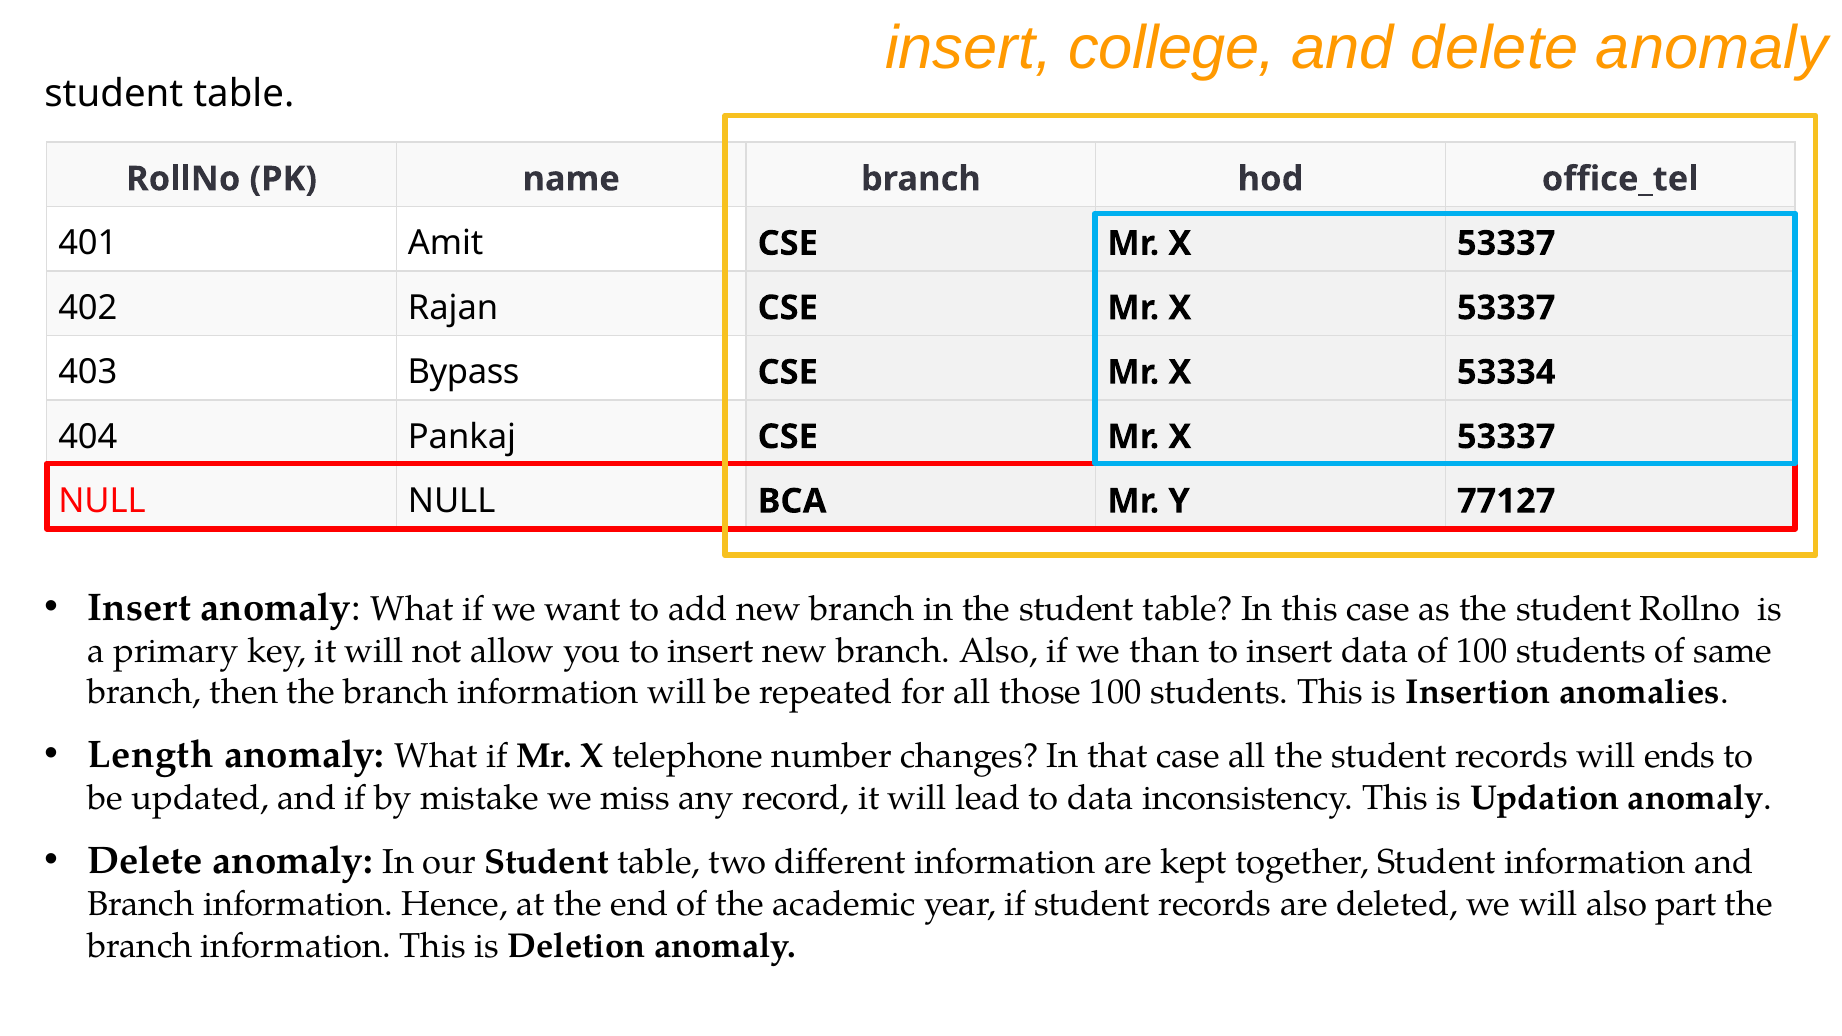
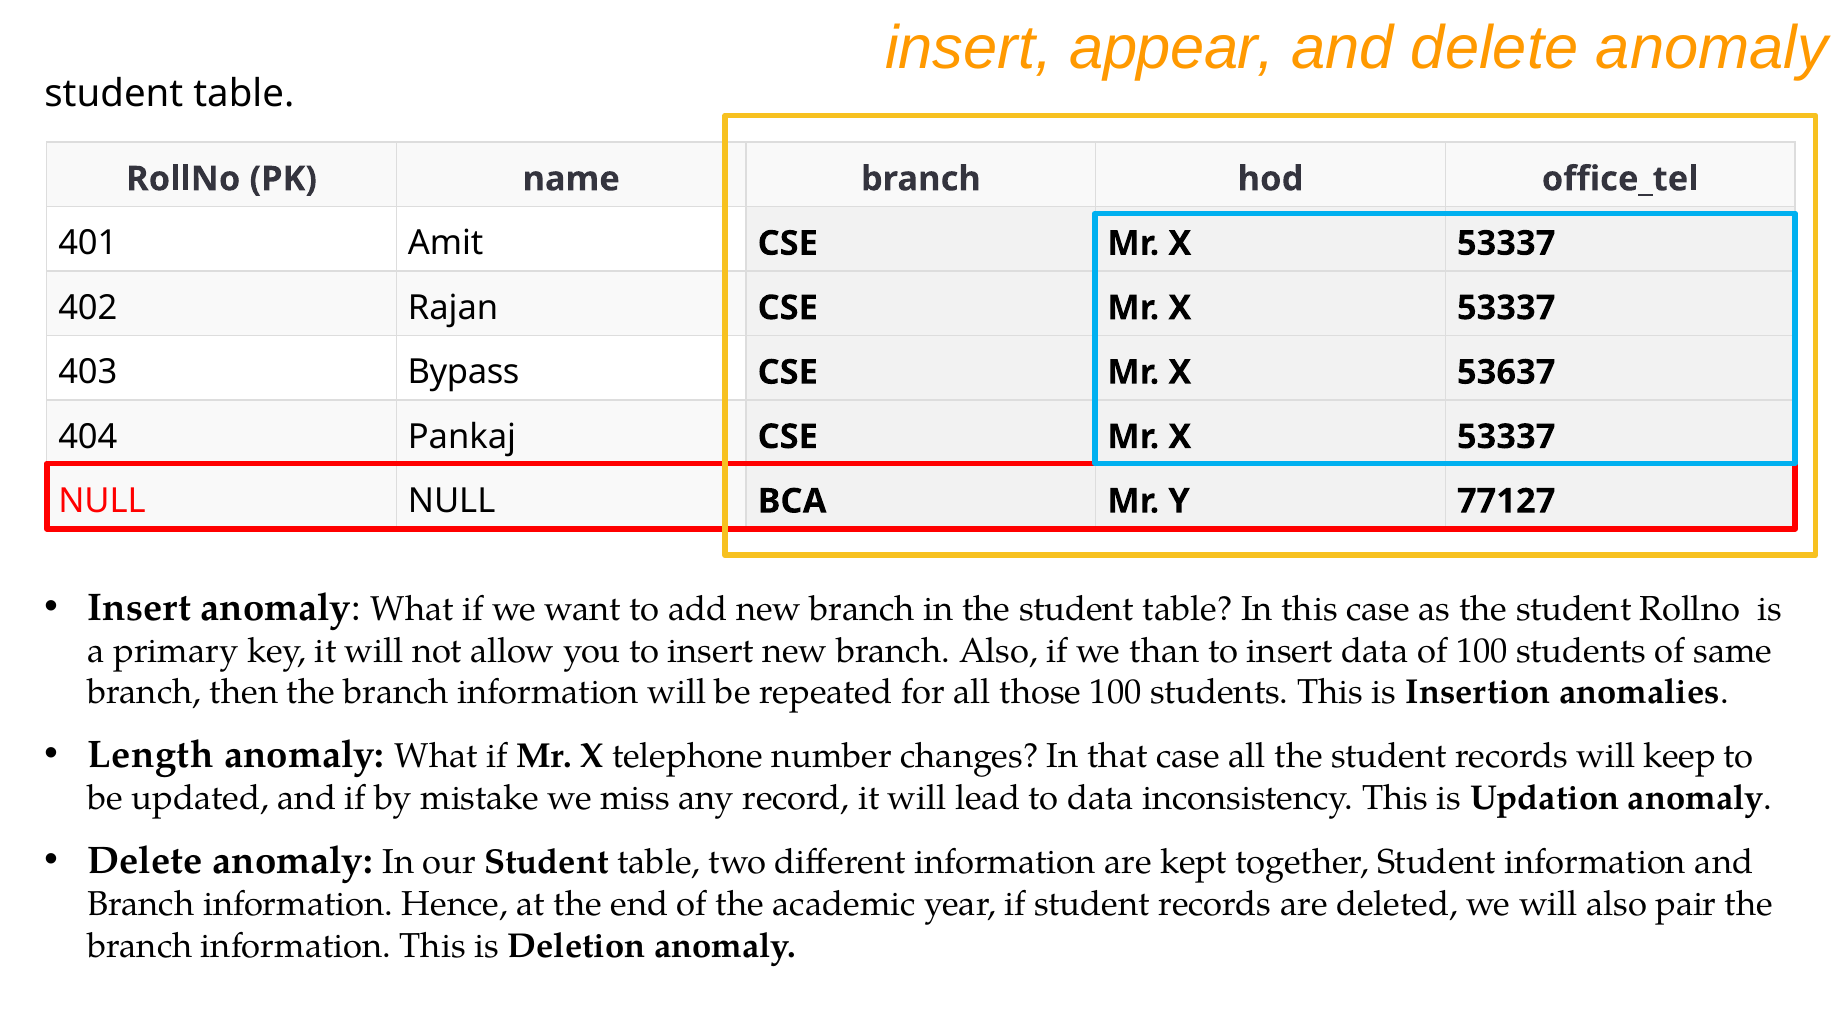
college: college -> appear (1172, 48)
53334: 53334 -> 53637 (1506, 372)
ends: ends -> keep (1680, 756)
part: part -> pair (1686, 904)
